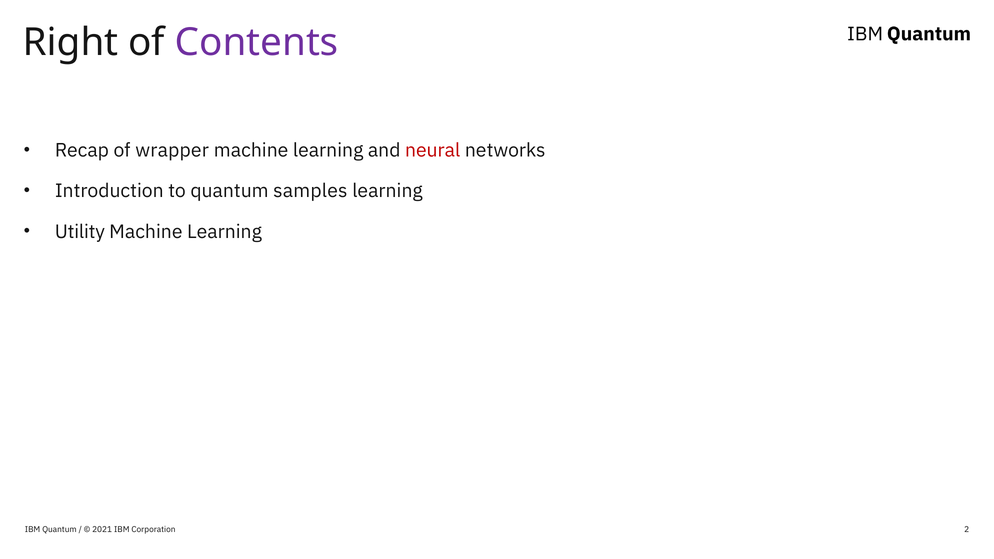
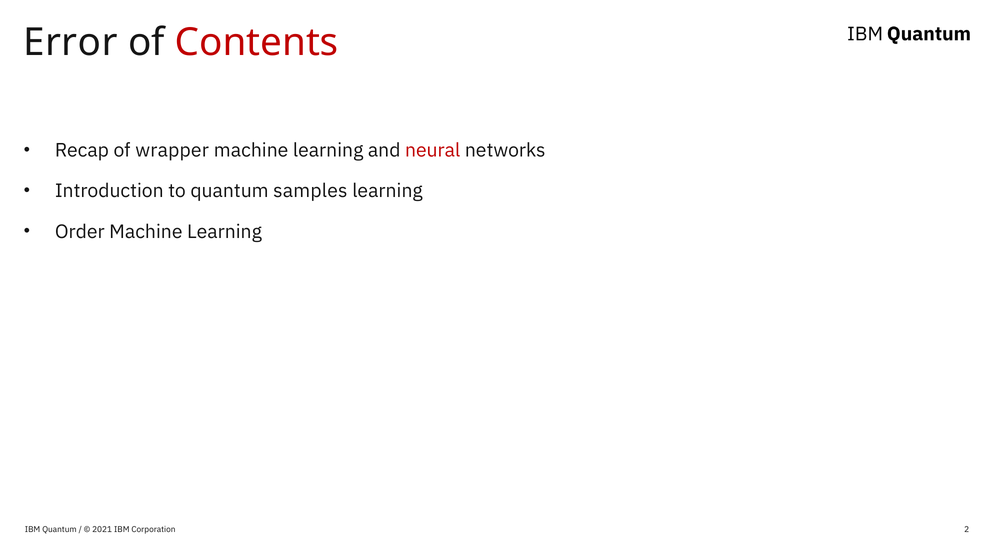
Right: Right -> Error (70, 43)
Contents colour: purple -> red (257, 43)
Utility: Utility -> Order (80, 232)
